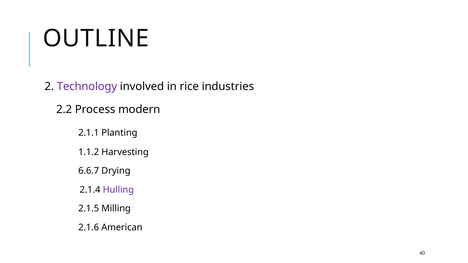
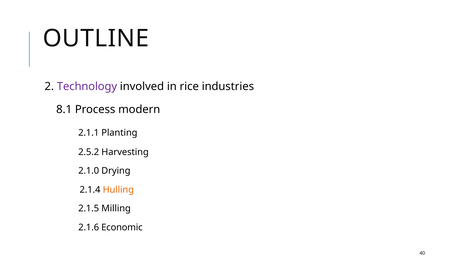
2.2: 2.2 -> 8.1 (64, 109)
1.1.2: 1.1.2 -> 2.5.2 (89, 152)
6.6.7: 6.6.7 -> 2.1.0 (89, 171)
Hulling colour: purple -> orange (118, 190)
American: American -> Economic (122, 228)
